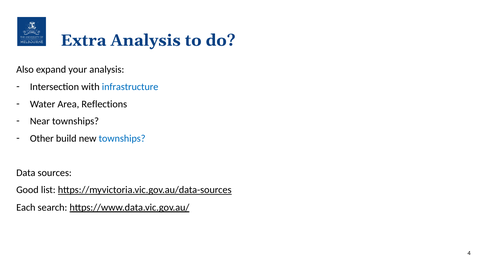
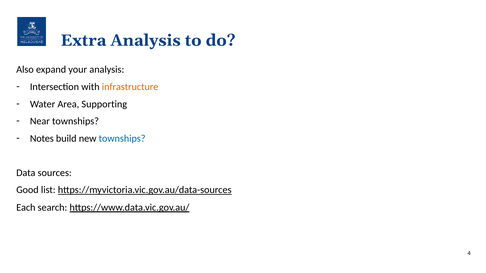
infrastructure colour: blue -> orange (130, 87)
Reflections: Reflections -> Supporting (104, 104)
Other: Other -> Notes (42, 139)
